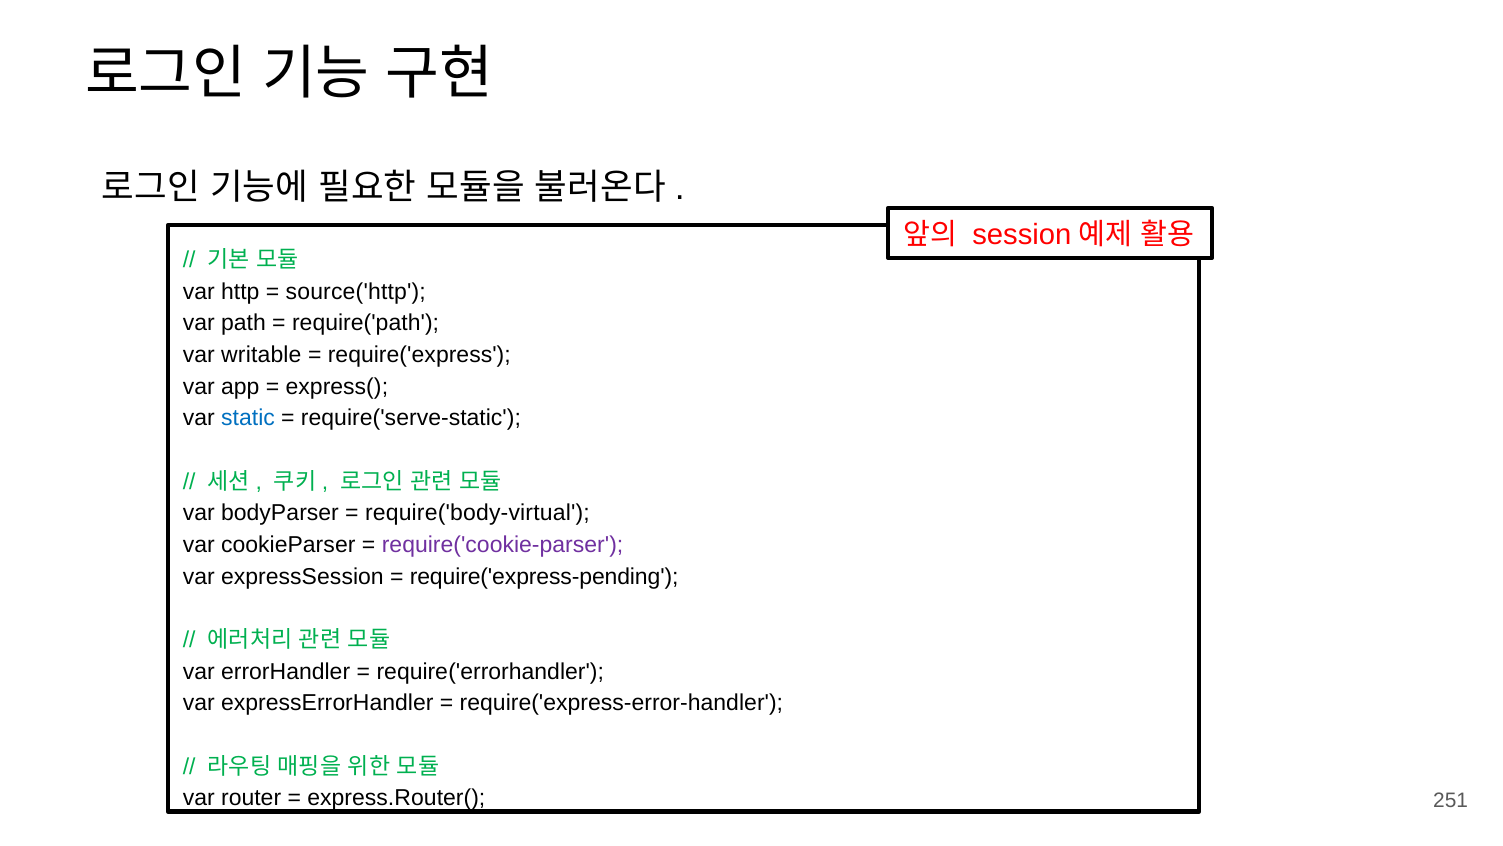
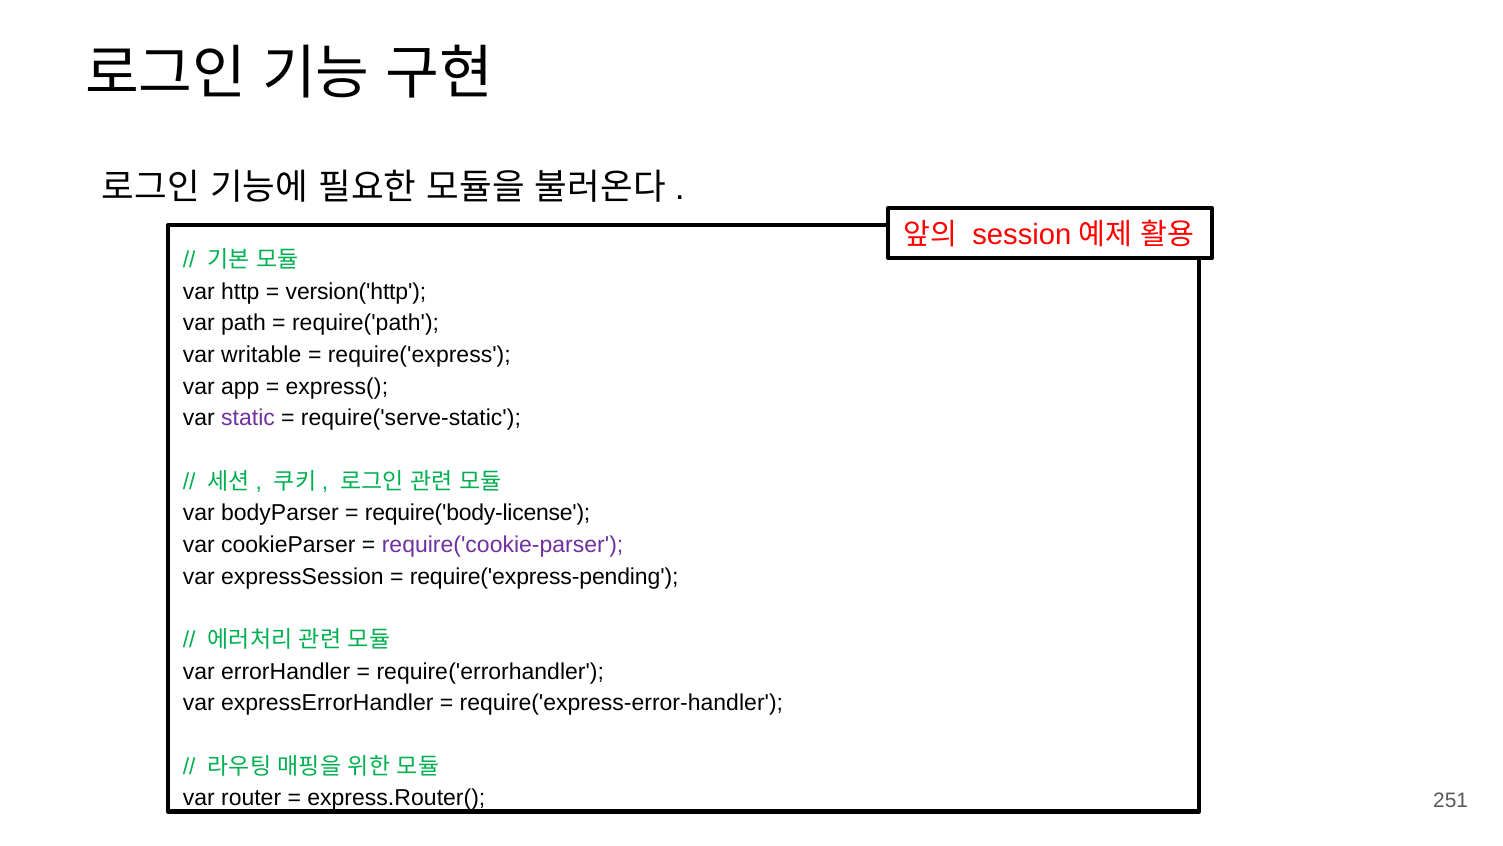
source('http: source('http -> version('http (356, 291)
static colour: blue -> purple (248, 418)
require('body-virtual: require('body-virtual -> require('body-license (478, 513)
